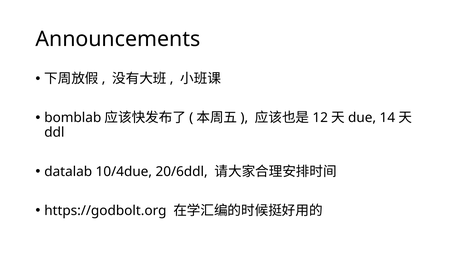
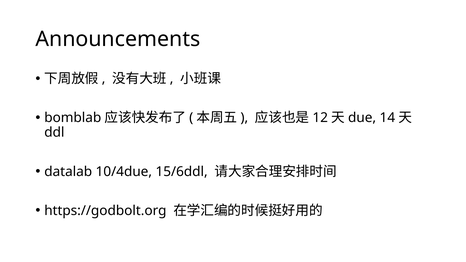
20/6ddl: 20/6ddl -> 15/6ddl (182, 172)
